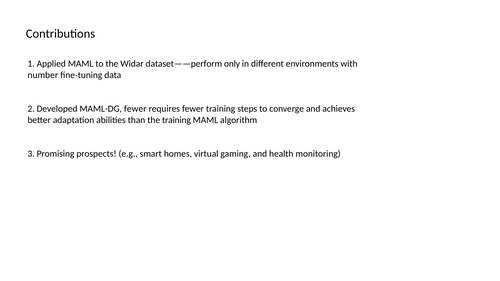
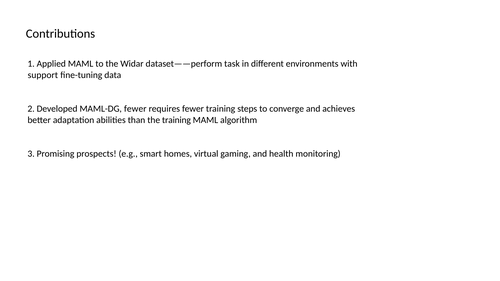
only: only -> task (232, 64)
number: number -> support (43, 75)
